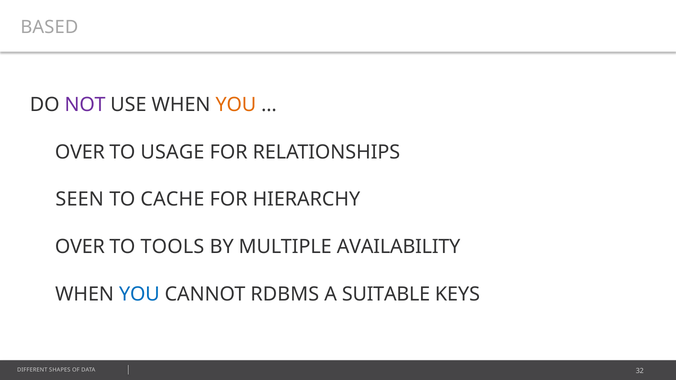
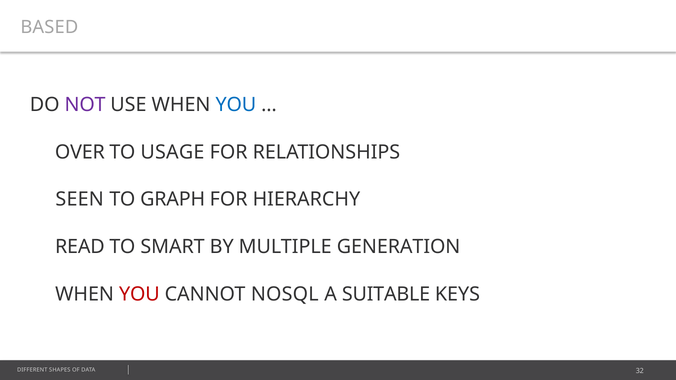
YOU colour: orange -> blue (236, 105)
CACHE: CACHE -> GRAPH (173, 200)
OVER: OVER -> READ (80, 247)
TOOLS: TOOLS -> SMART (173, 247)
AVAILABILITY: AVAILABILITY -> GENERATION (399, 247)
YOU colour: blue -> red (139, 294)
RDBMS: RDBMS -> NOSQL (285, 294)
